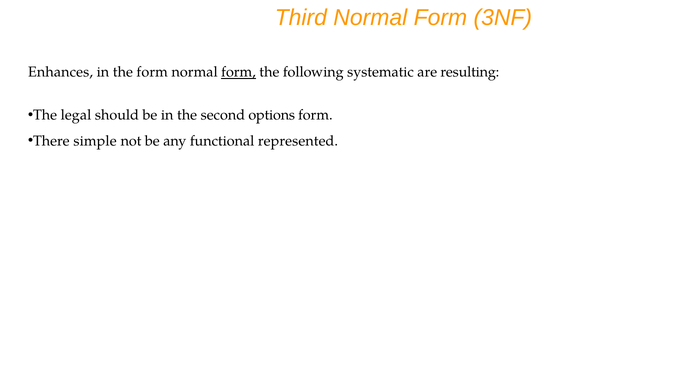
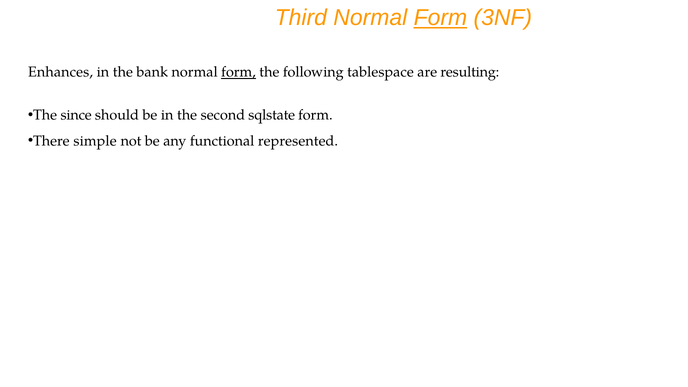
Form underline: none -> present (440, 18)
the form: form -> bank (152, 72)
systematic: systematic -> tablespace (381, 72)
legal: legal -> since (76, 115)
options: options -> sqlstate (272, 115)
